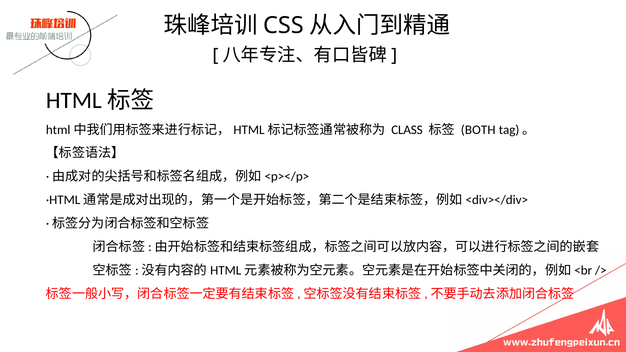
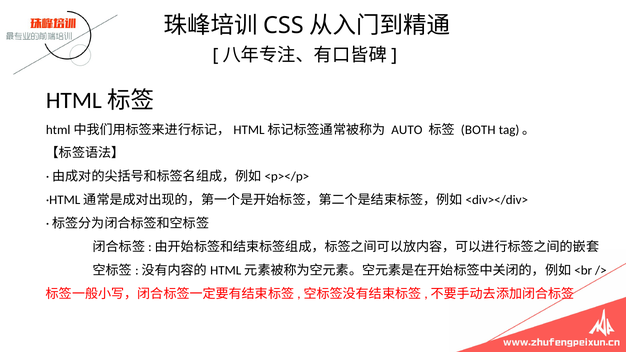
CLASS: CLASS -> AUTO (407, 130)
